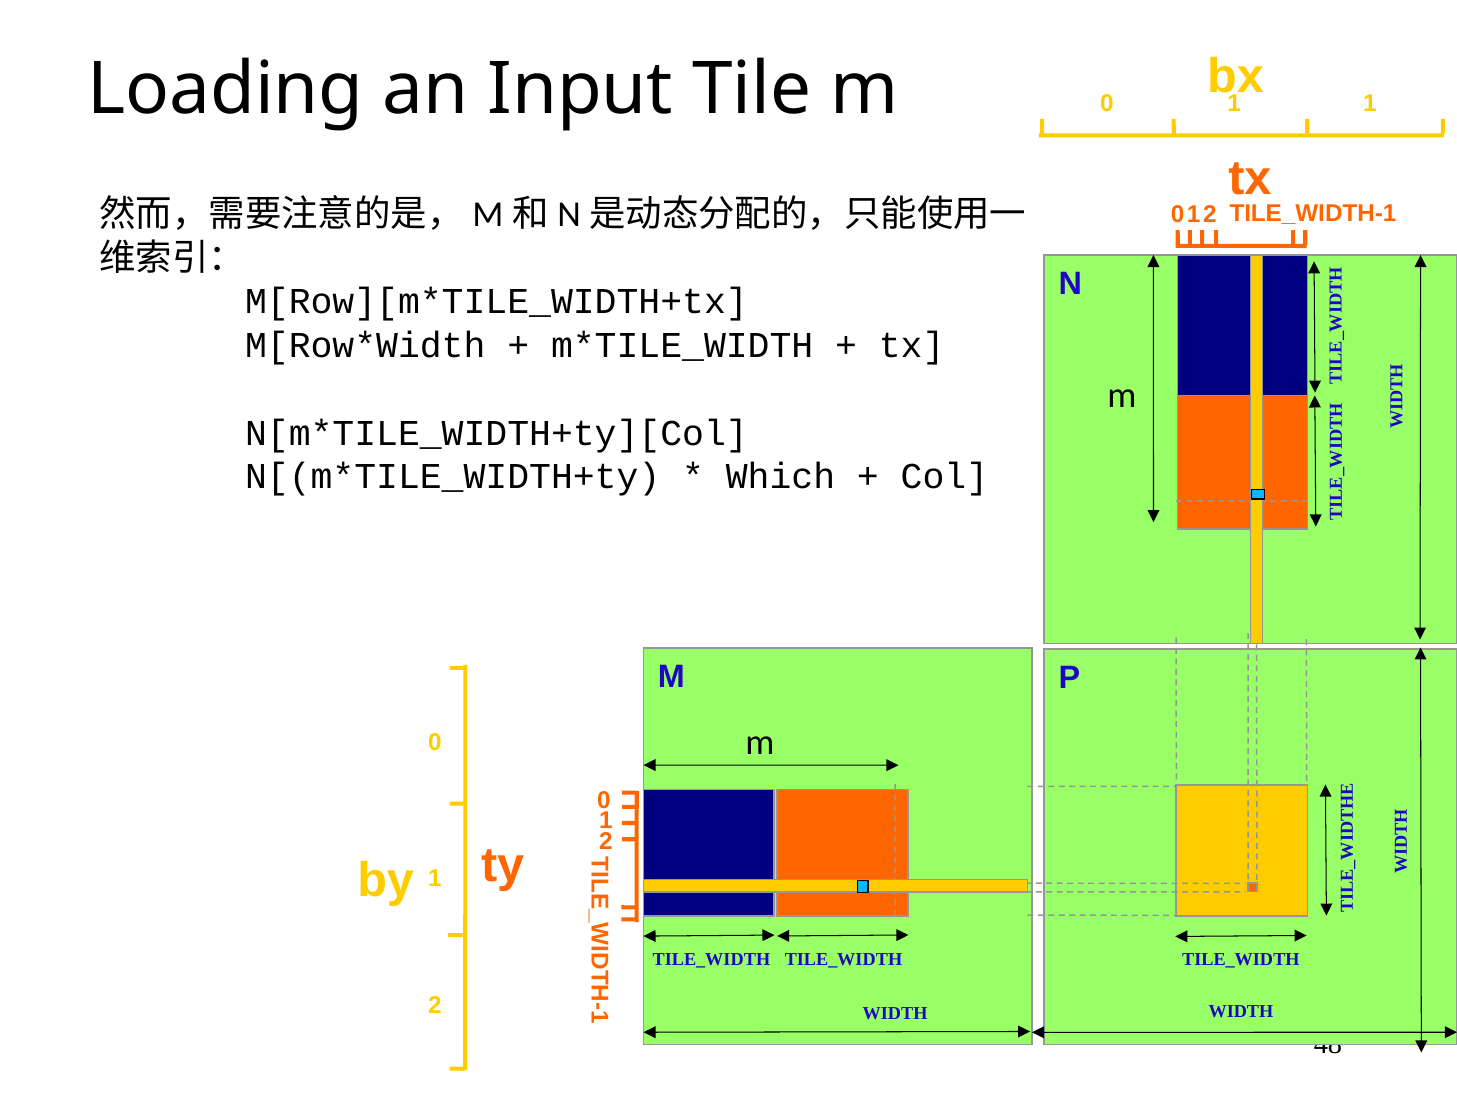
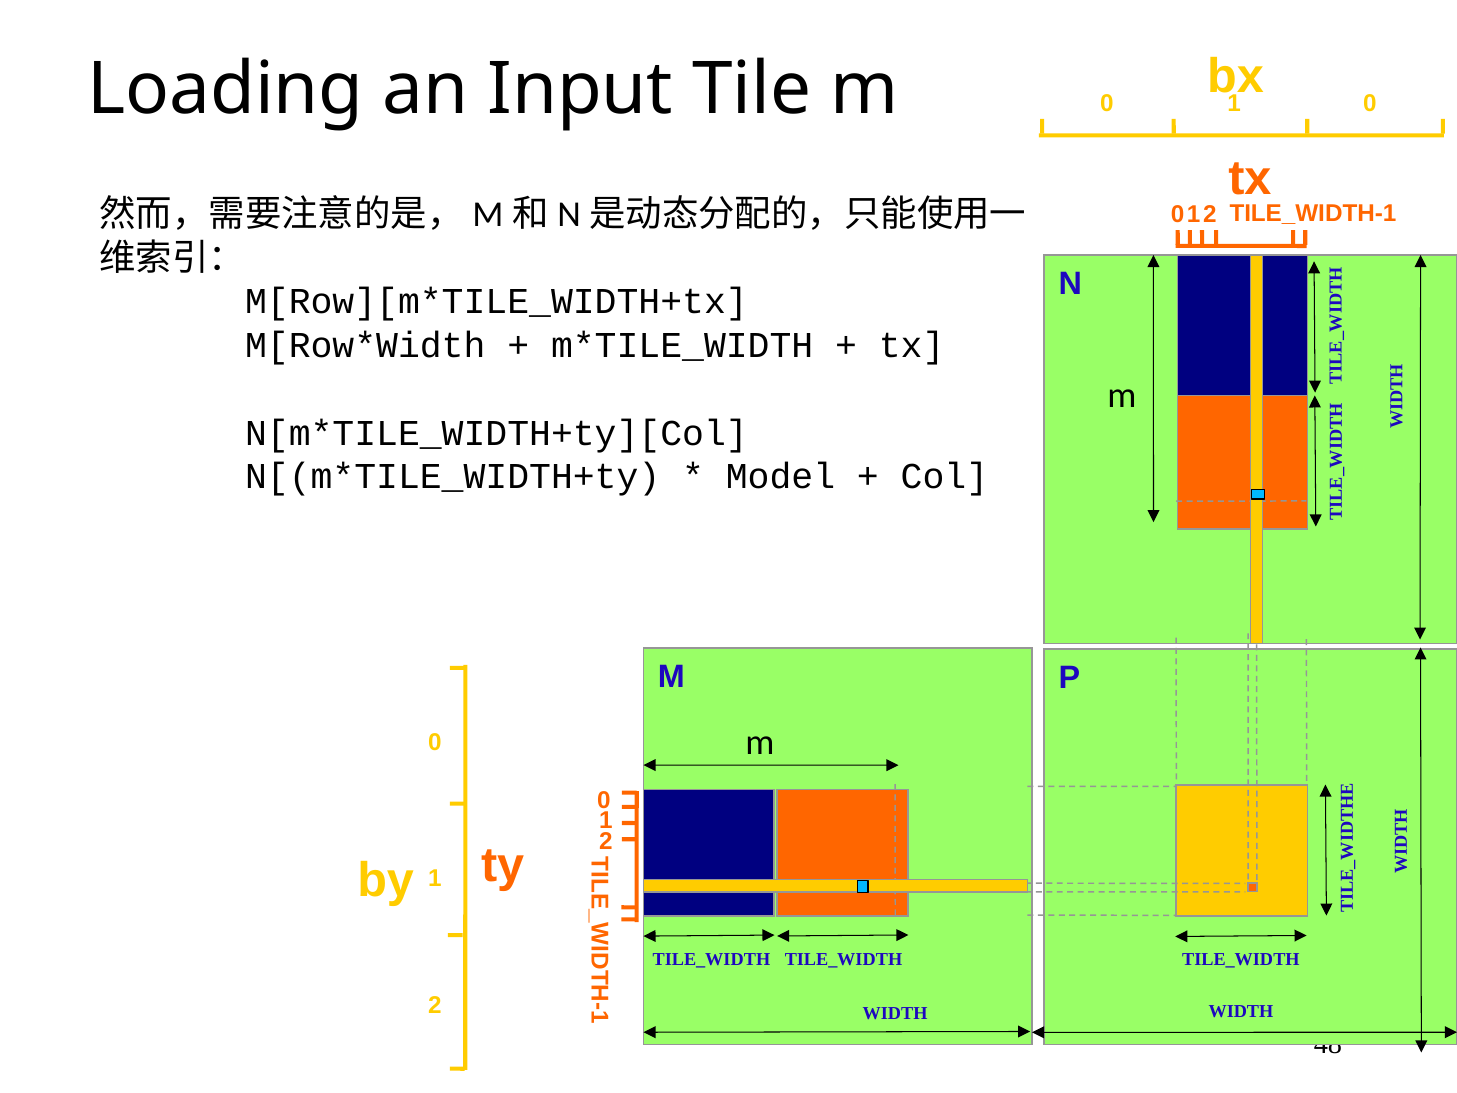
1: 1 -> 0 (1370, 104)
Which: Which -> Model (780, 477)
